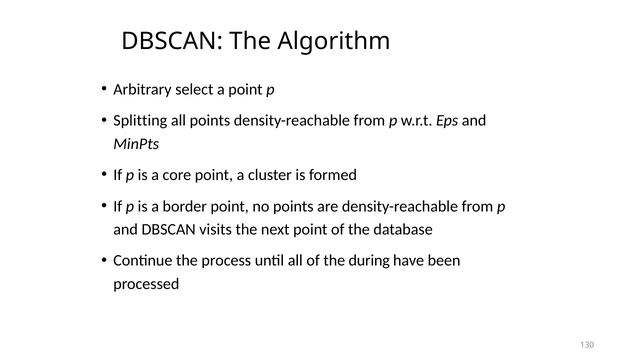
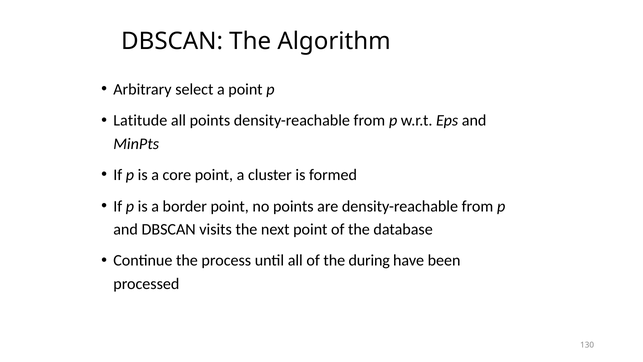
Splitting: Splitting -> Latitude (140, 121)
